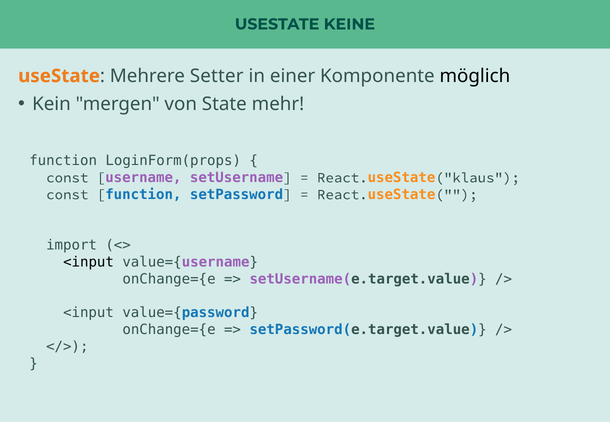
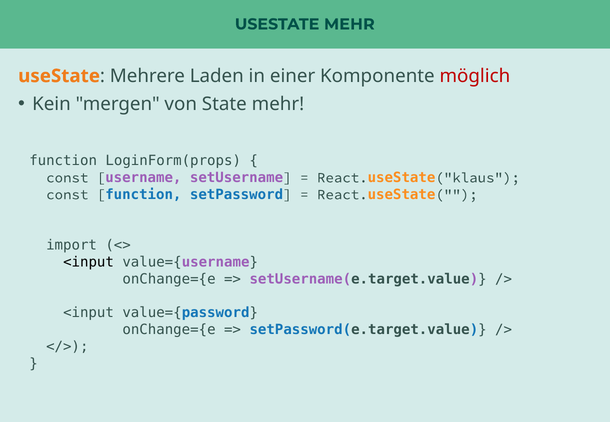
USESTATE KEINE: KEINE -> MEHR (349, 24)
Setter: Setter -> Laden (217, 76)
möglich colour: black -> red (475, 76)
